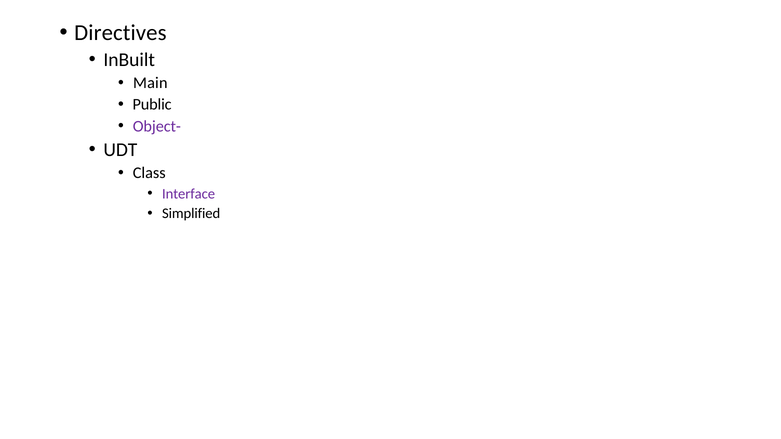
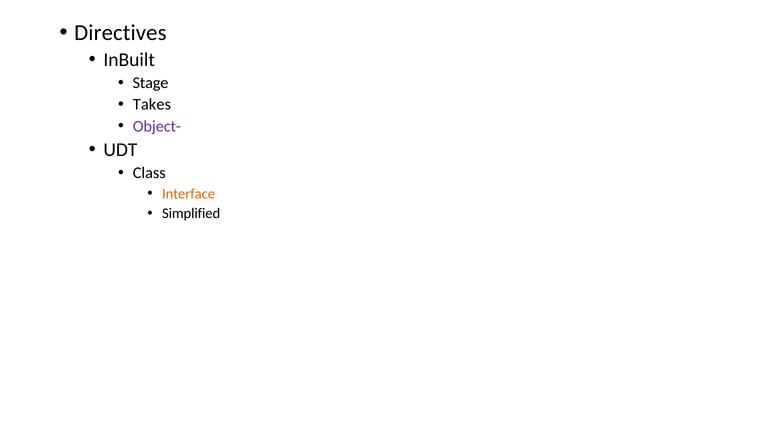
Main: Main -> Stage (150, 83)
Public: Public -> Takes (152, 105)
Interface colour: purple -> orange (189, 194)
